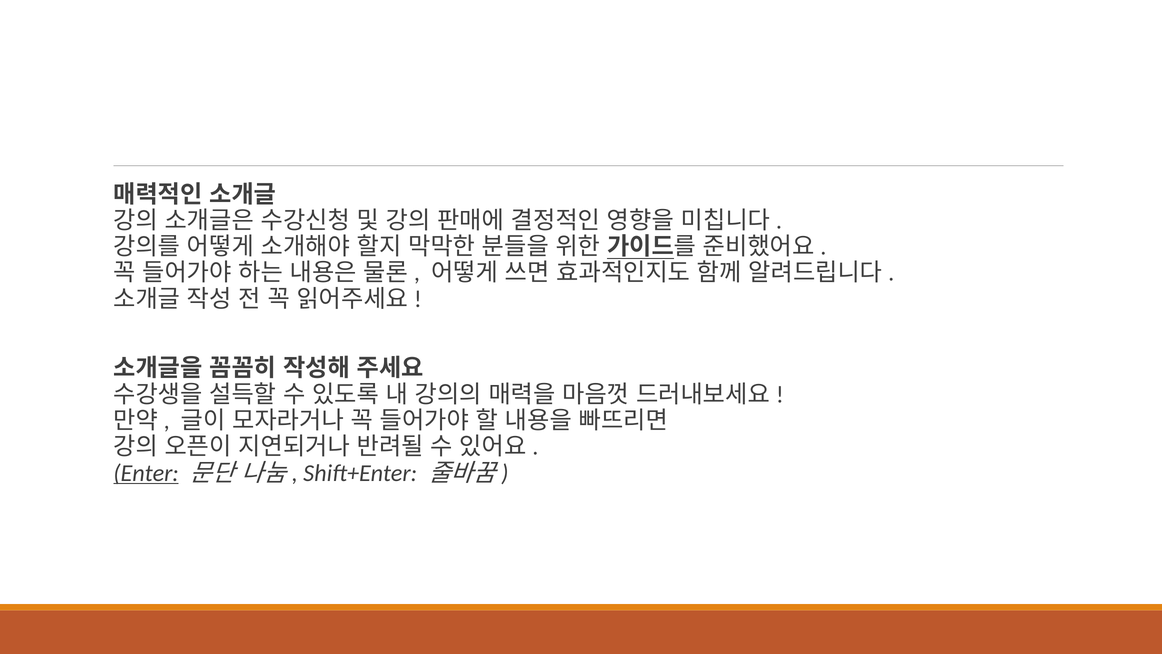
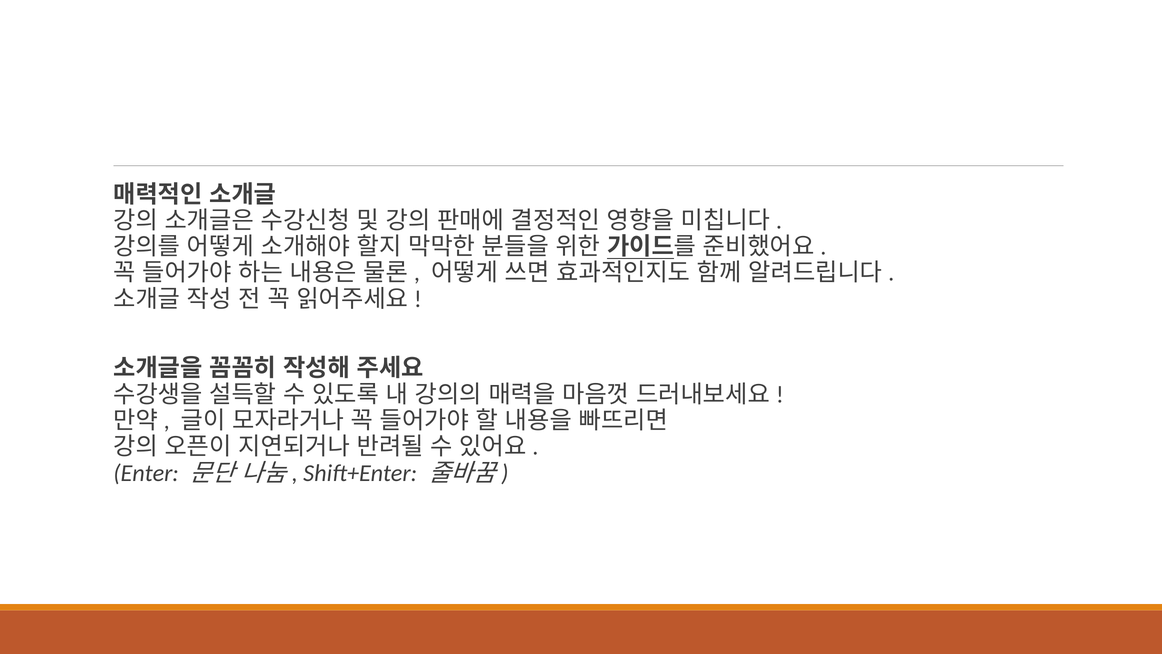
Enter underline: present -> none (146, 473)
